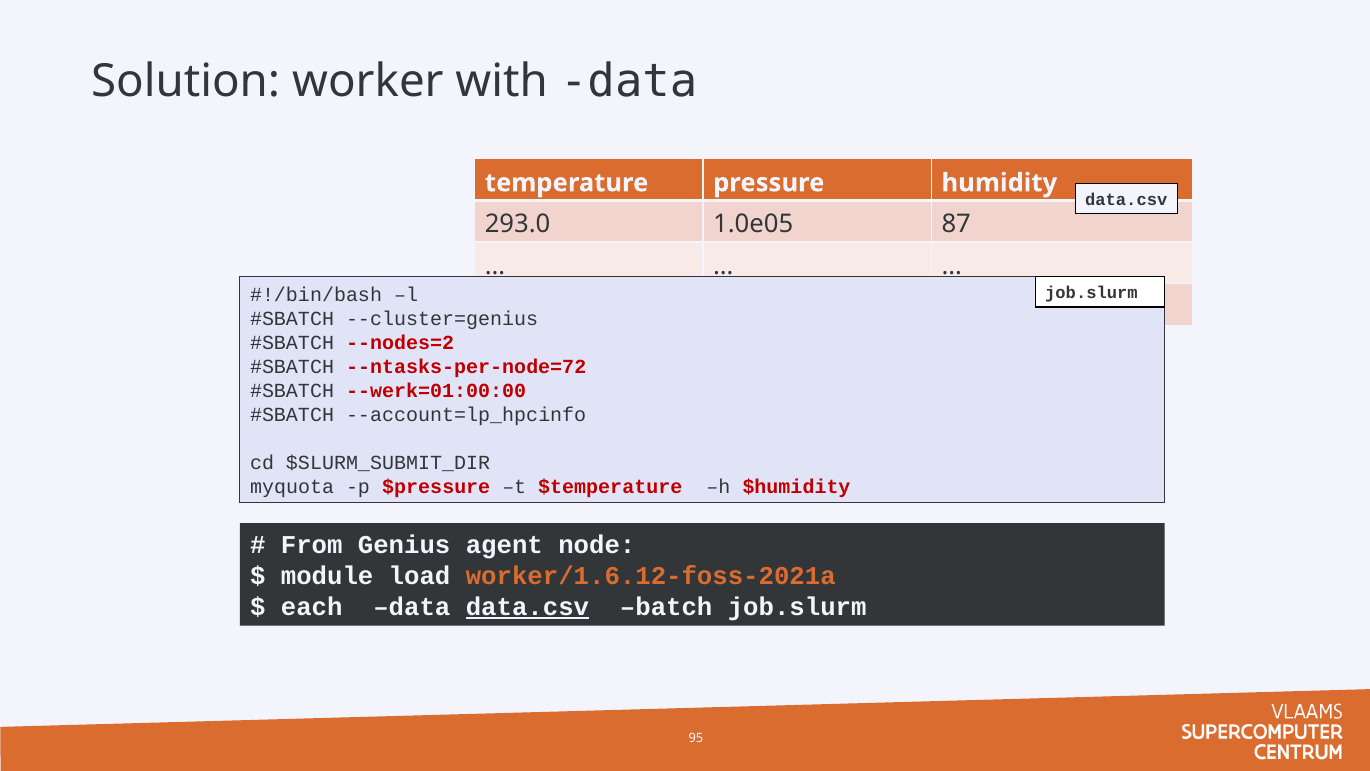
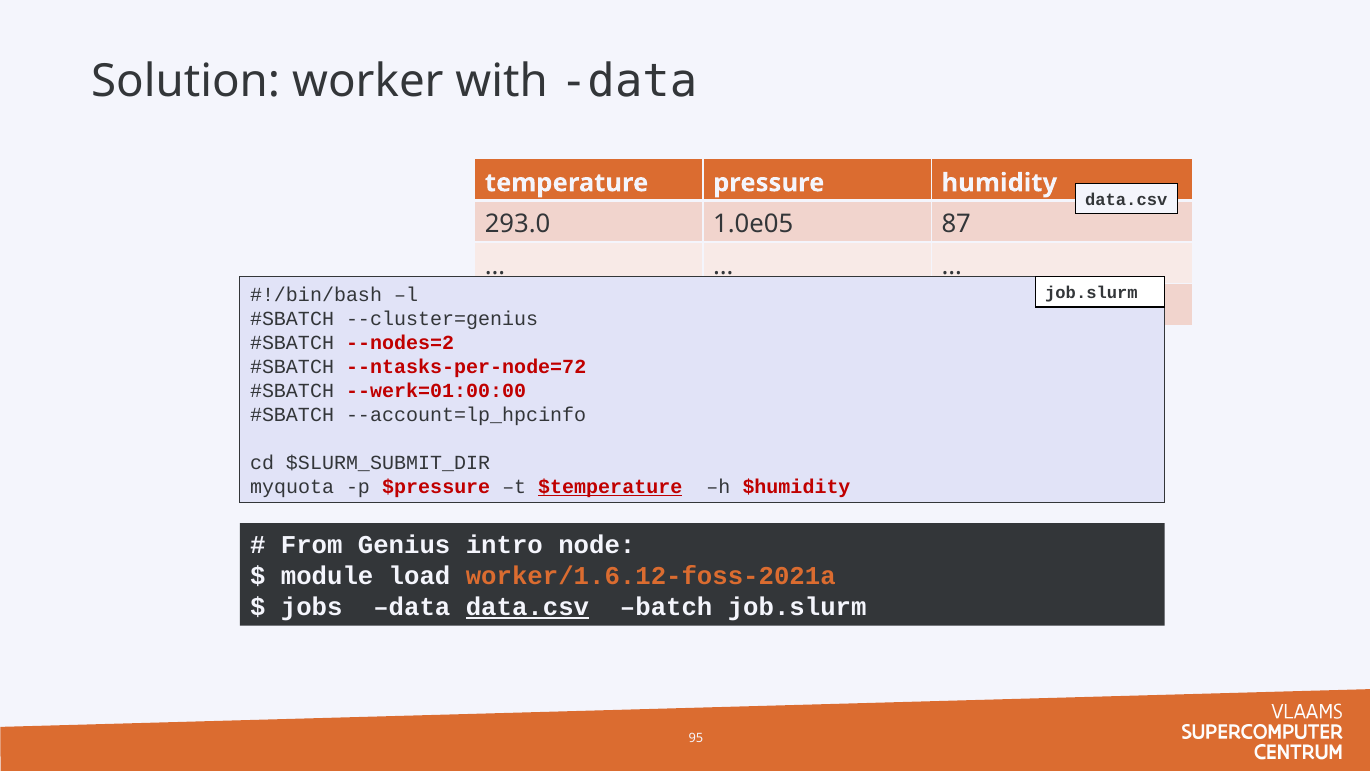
$temperature underline: none -> present (610, 487)
agent: agent -> intro (504, 545)
each: each -> jobs (312, 607)
